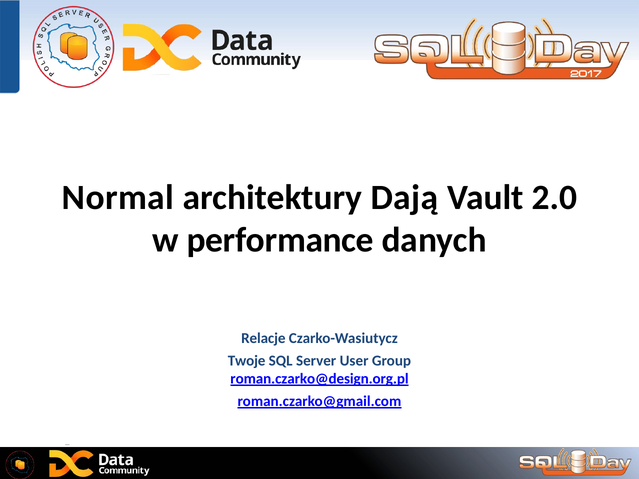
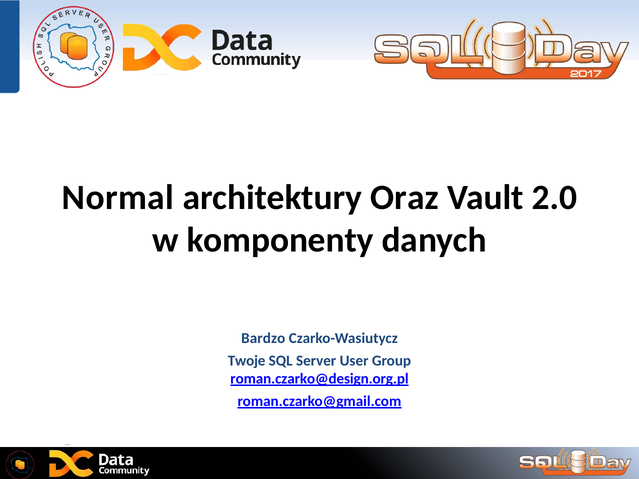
Dają: Dają -> Oraz (405, 198)
performance: performance -> komponenty (280, 240)
Relacje: Relacje -> Bardzo (263, 338)
